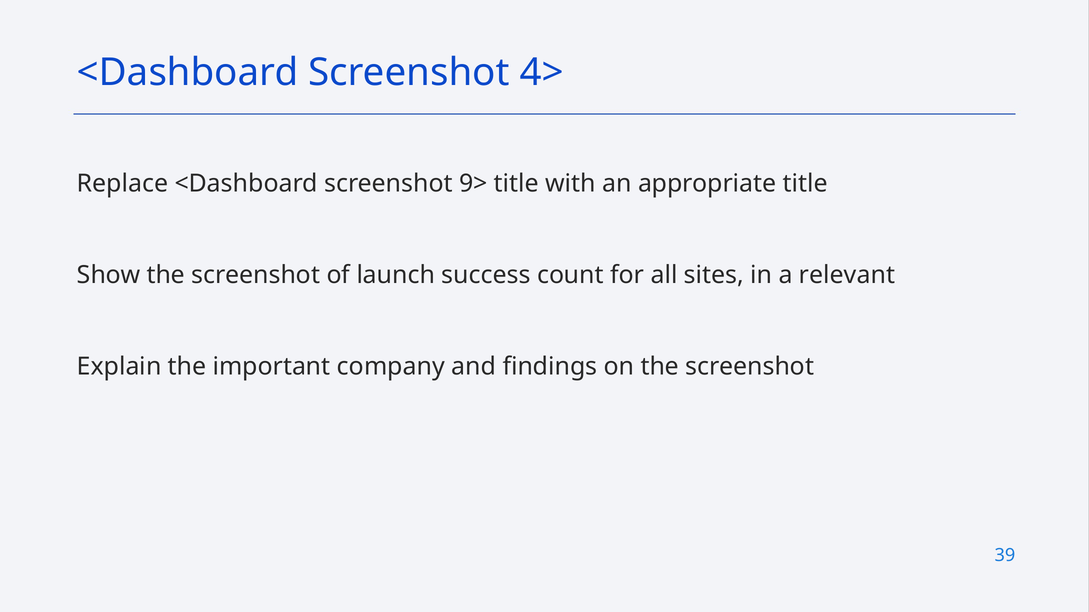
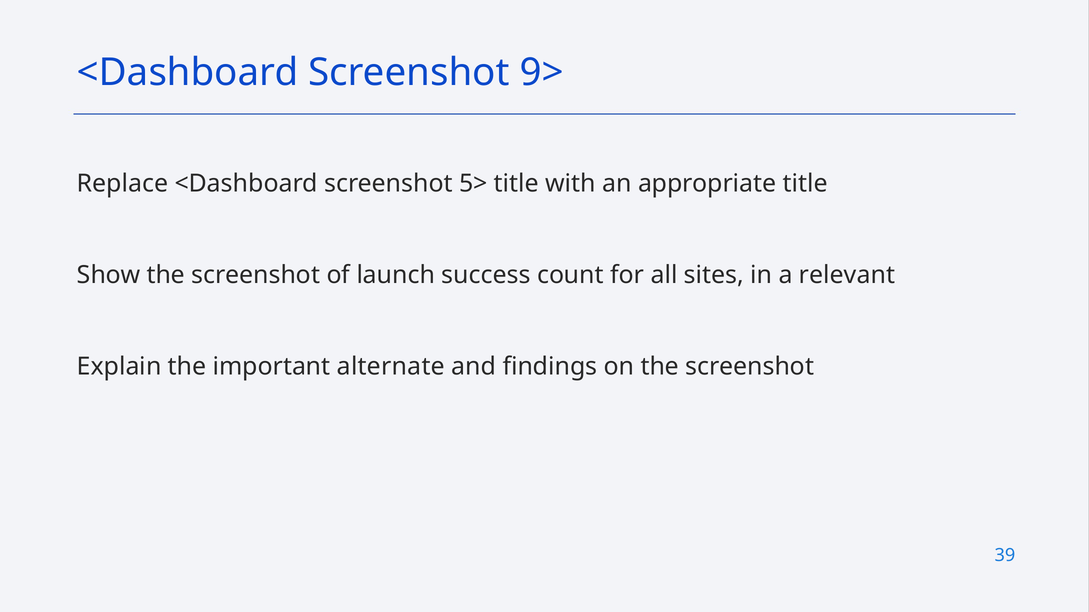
4>: 4> -> 9> (542, 73)
9>: 9> -> 5> (473, 184)
company: company -> alternate (391, 367)
